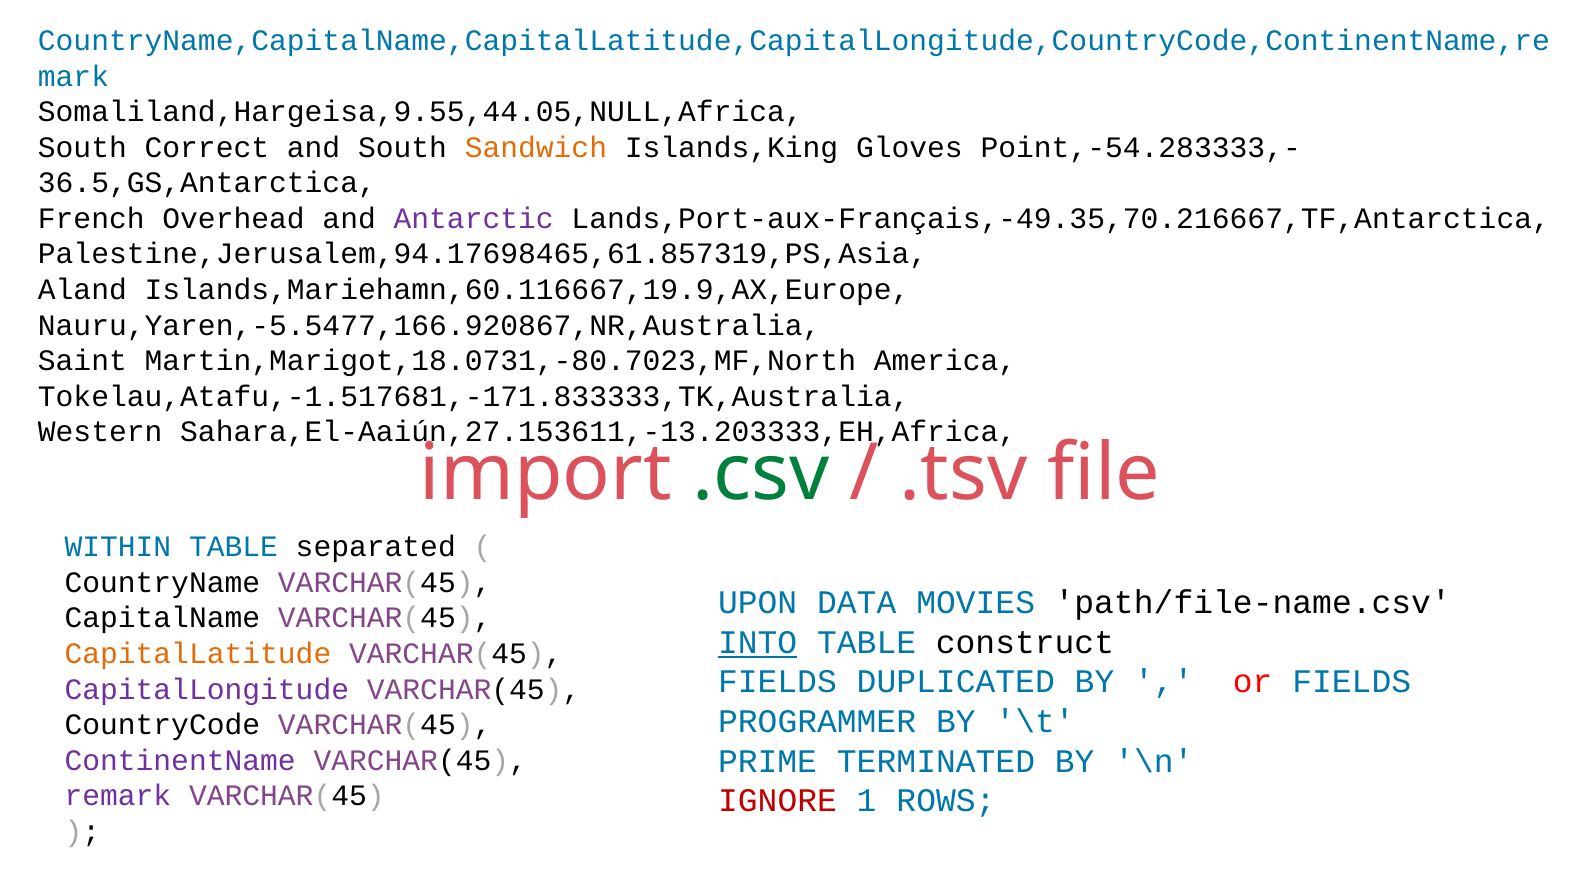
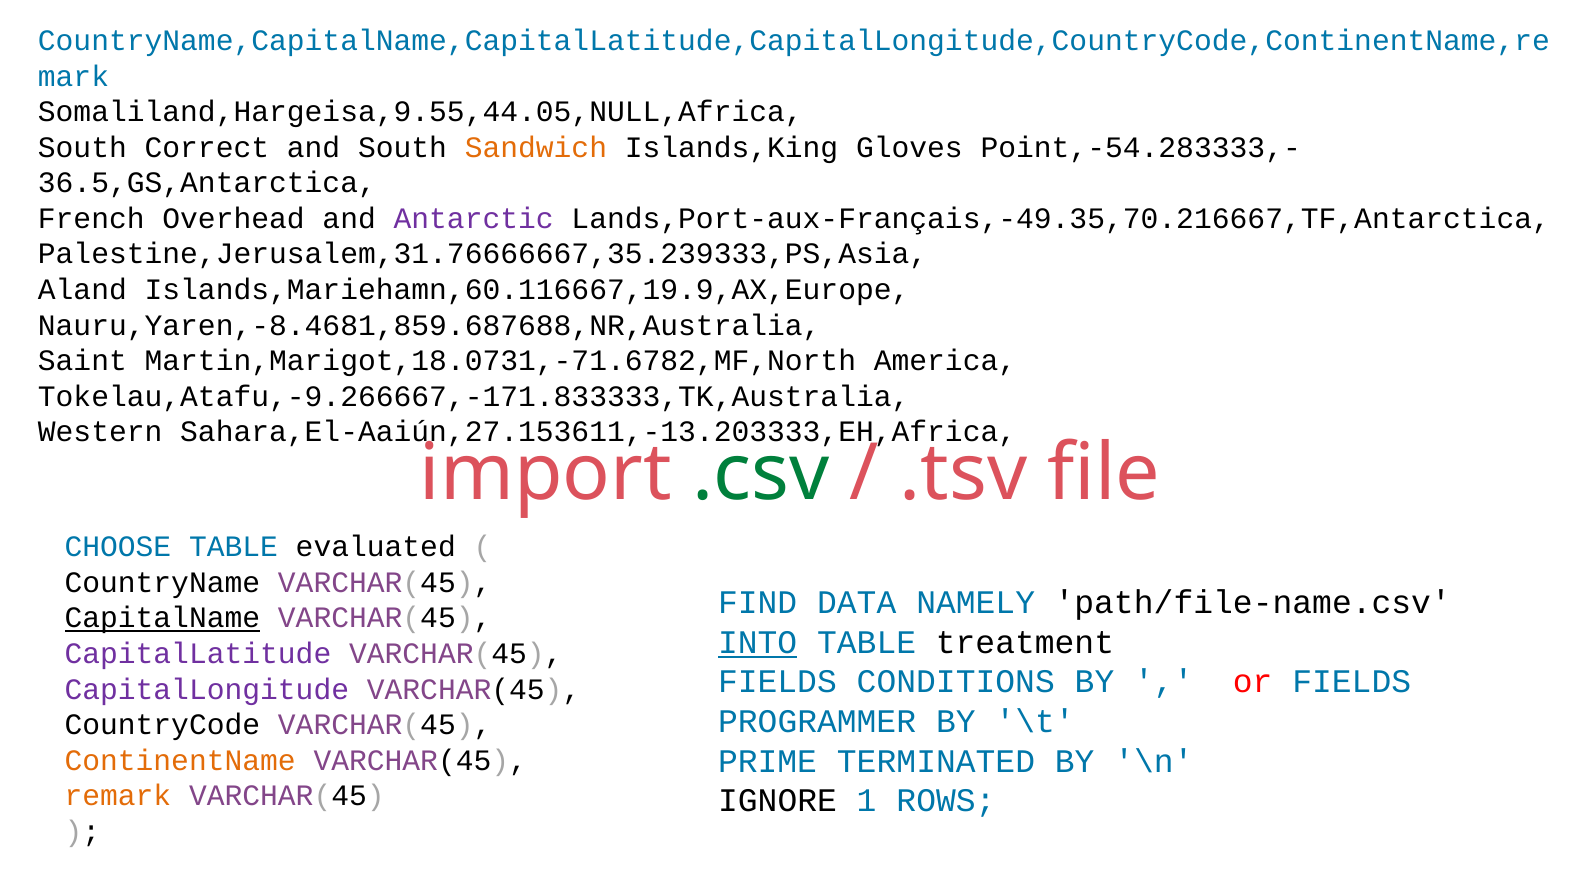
Palestine,Jerusalem,94.17698465,61.857319,PS,Asia: Palestine,Jerusalem,94.17698465,61.857319,PS,Asia -> Palestine,Jerusalem,31.76666667,35.239333,PS,Asia (483, 254)
Nauru,Yaren,-5.5477,166.920867,NR,Australia: Nauru,Yaren,-5.5477,166.920867,NR,Australia -> Nauru,Yaren,-8.4681,859.687688,NR,Australia (429, 325)
Martin,Marigot,18.0731,-80.7023,MF,North: Martin,Marigot,18.0731,-80.7023,MF,North -> Martin,Marigot,18.0731,-71.6782,MF,North (500, 361)
Tokelau,Atafu,-1.517681,-171.833333,TK,Australia: Tokelau,Atafu,-1.517681,-171.833333,TK,Australia -> Tokelau,Atafu,-9.266667,-171.833333,TK,Australia (474, 396)
WITHIN: WITHIN -> CHOOSE (118, 547)
separated: separated -> evaluated (376, 547)
UPON: UPON -> FIND (758, 603)
MOVIES: MOVIES -> NAMELY (976, 603)
CapitalName underline: none -> present (162, 618)
construct: construct -> treatment (1025, 643)
CapitalLatitude colour: orange -> purple (198, 654)
DUPLICATED: DUPLICATED -> CONDITIONS (956, 682)
ContinentName colour: purple -> orange (180, 761)
remark colour: purple -> orange (118, 796)
IGNORE colour: red -> black (778, 801)
